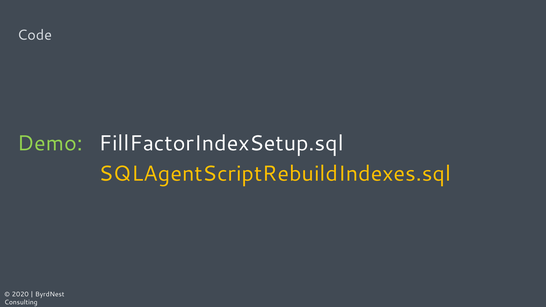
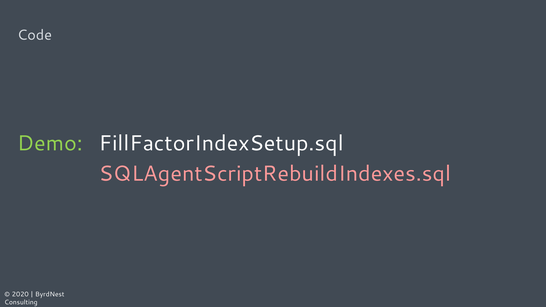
SQLAgentScriptRebuildIndexes.sql colour: yellow -> pink (275, 174)
